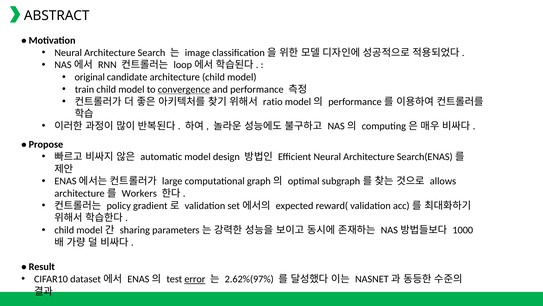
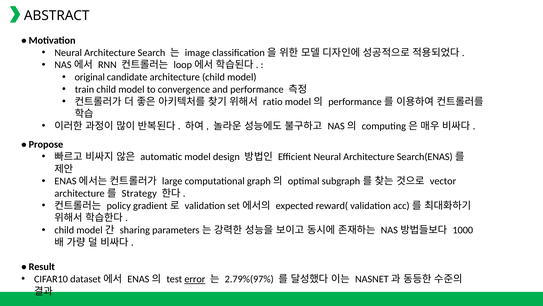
convergence underline: present -> none (184, 89)
allows: allows -> vector (443, 181)
Workers: Workers -> Strategy (139, 193)
2.62%(97%: 2.62%(97% -> 2.79%(97% (249, 279)
